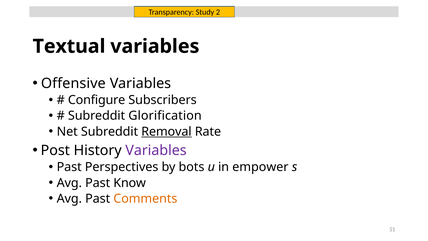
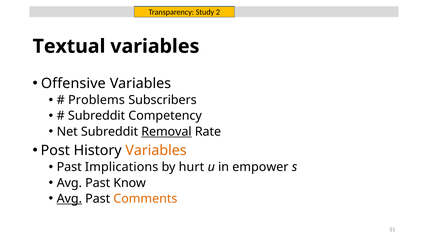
Configure: Configure -> Problems (96, 100)
Glorification: Glorification -> Competency (165, 116)
Variables colour: purple -> orange (156, 150)
Perspectives: Perspectives -> Implications (122, 167)
bots: bots -> hurt (191, 167)
Avg underline: none -> present (69, 198)
